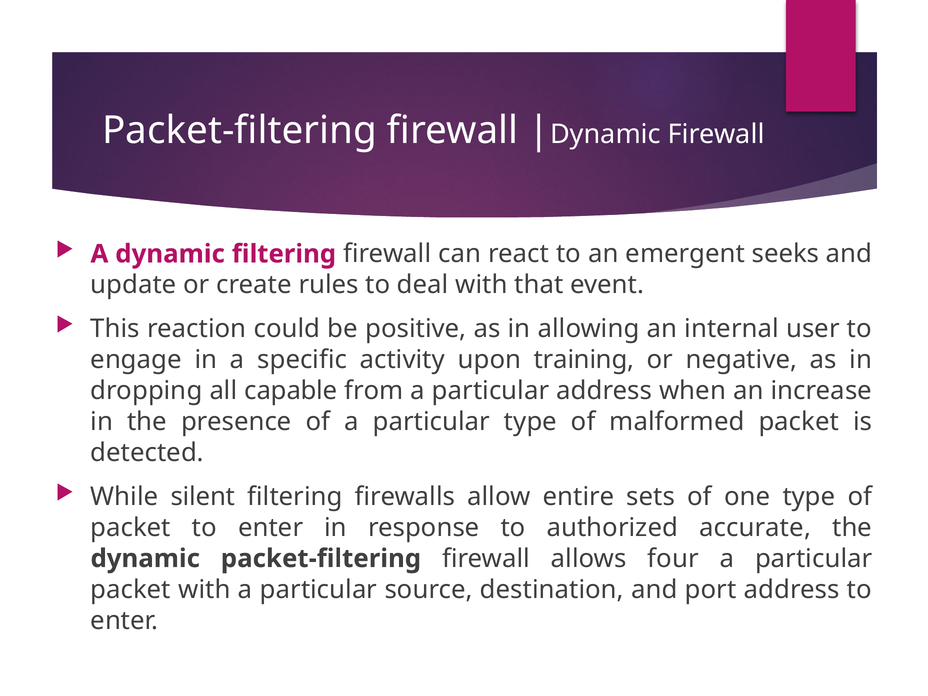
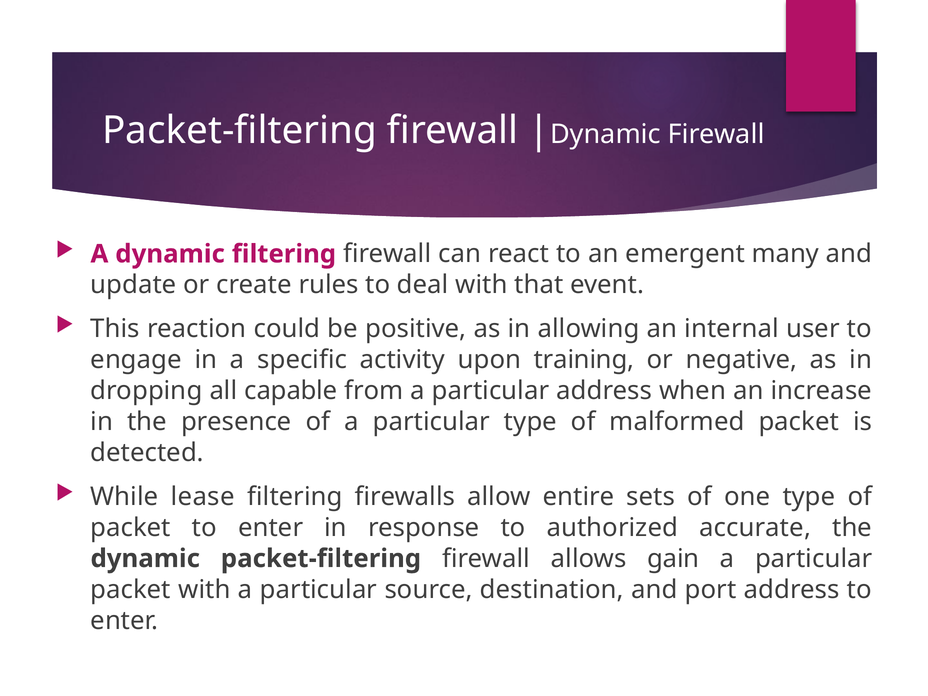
seeks: seeks -> many (785, 254)
silent: silent -> lease (203, 497)
four: four -> gain (673, 559)
